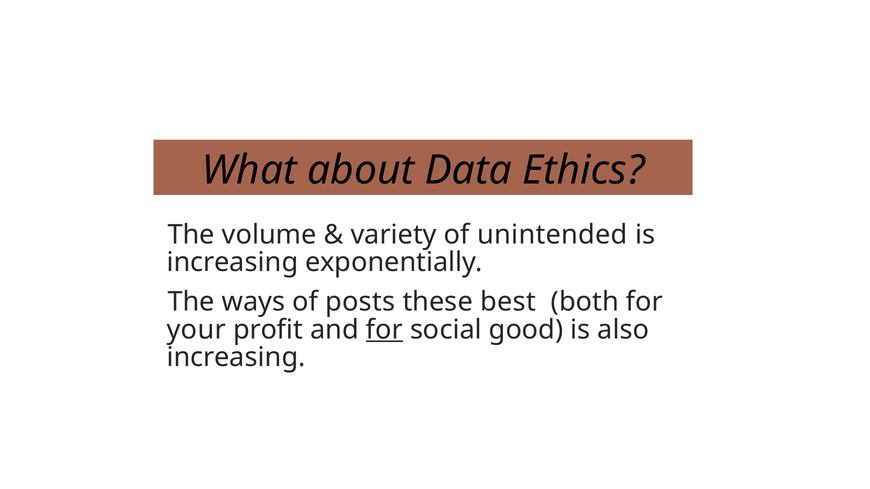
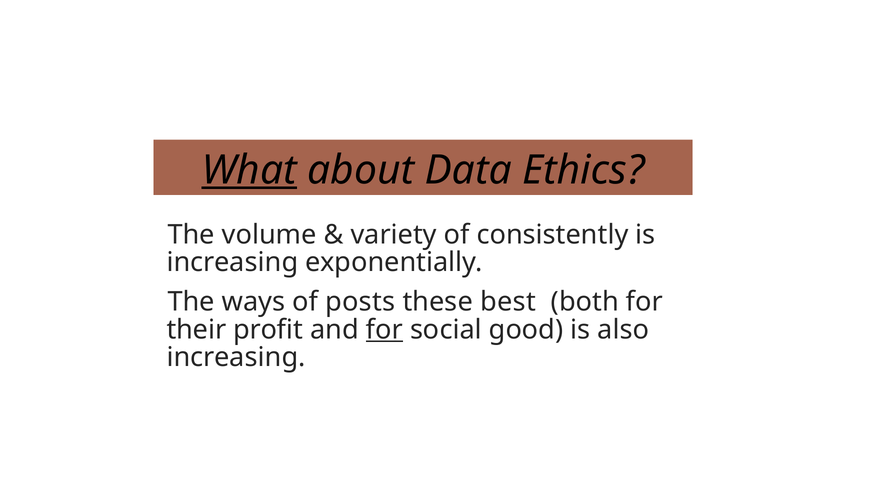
What underline: none -> present (249, 170)
unintended: unintended -> consistently (553, 235)
your: your -> their (196, 330)
